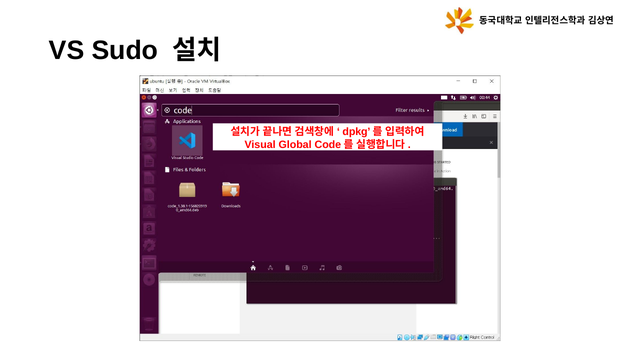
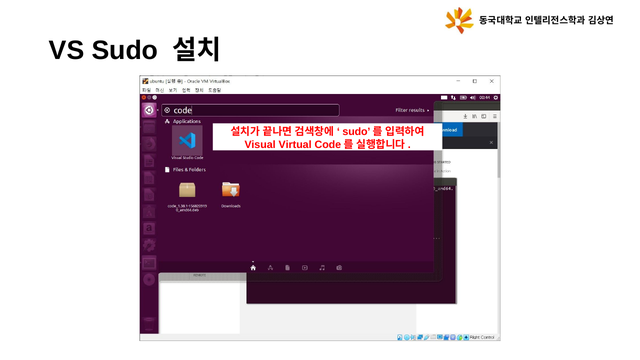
dpkg: dpkg -> sudo (356, 132)
Global: Global -> Virtual (295, 145)
